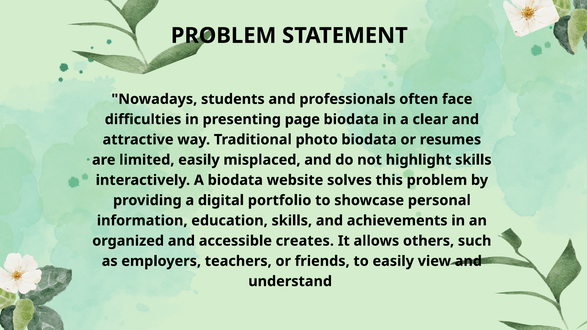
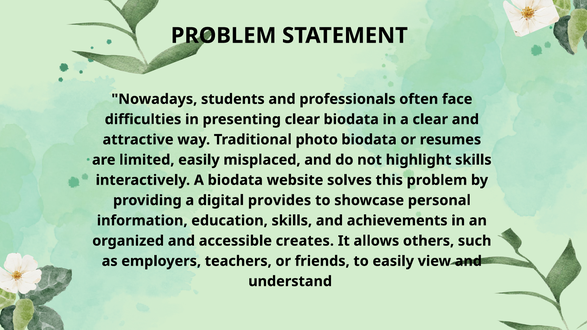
presenting page: page -> clear (302, 119)
portfolio: portfolio -> provides (280, 200)
